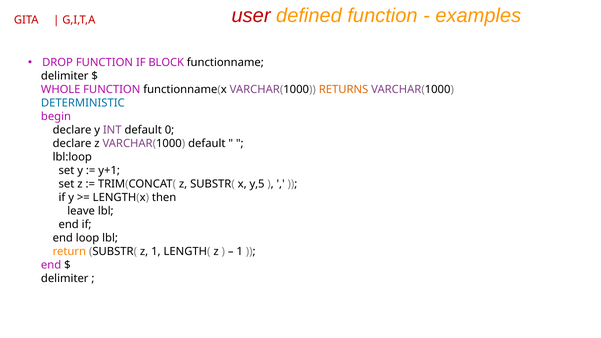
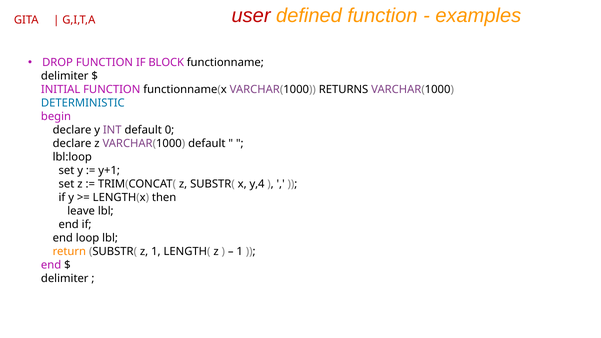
WHOLE: WHOLE -> INITIAL (61, 90)
RETURNS colour: orange -> black (344, 90)
y,5: y,5 -> y,4 (257, 184)
